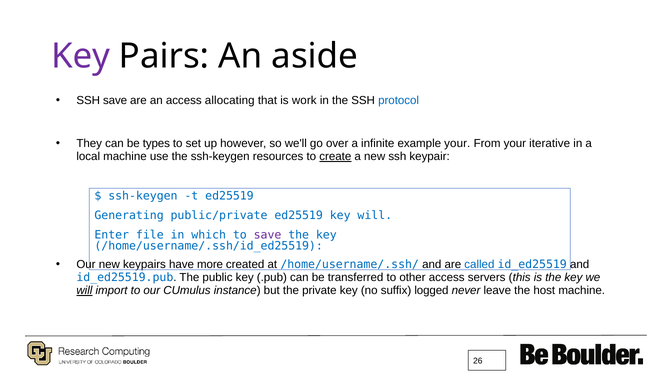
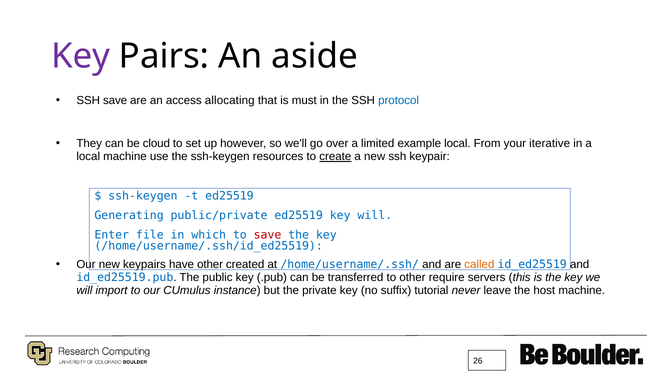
work: work -> must (304, 100)
types: types -> cloud (156, 143)
infinite: infinite -> limited (378, 143)
example your: your -> local (457, 143)
save colour: purple -> red (268, 235)
have more: more -> other (210, 264)
called colour: blue -> orange (479, 264)
other access: access -> require (447, 277)
will underline: present -> none (84, 291)
logged: logged -> tutorial (431, 291)
